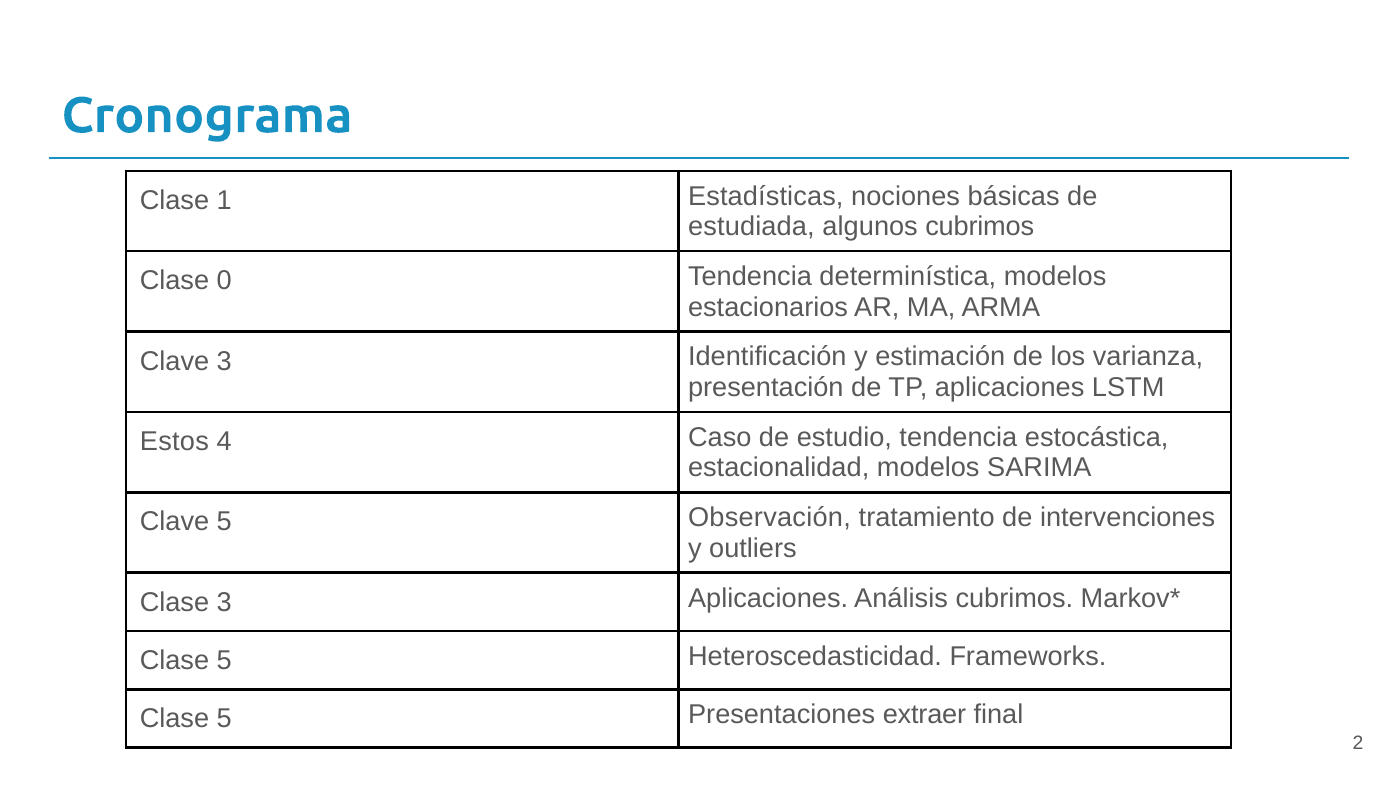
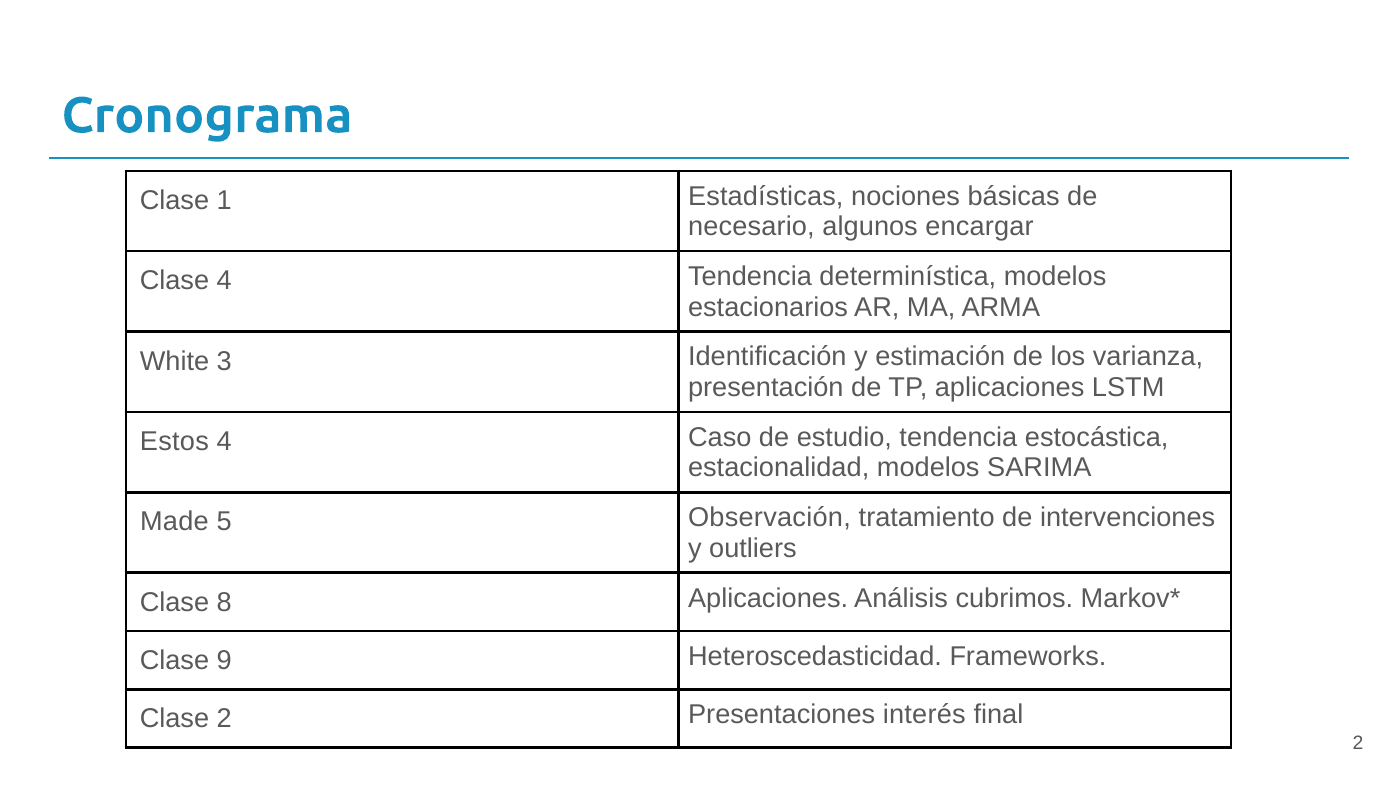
estudiada: estudiada -> necesario (751, 227)
algunos cubrimos: cubrimos -> encargar (980, 227)
Clase 0: 0 -> 4 (224, 281)
Clave: Clave -> White (175, 361)
Clave: Clave -> Made (174, 522)
Clase 3: 3 -> 8 (224, 603)
5: 5 -> 9 (224, 661)
5: 5 -> 2 (224, 719)
extraer: extraer -> interés (924, 715)
